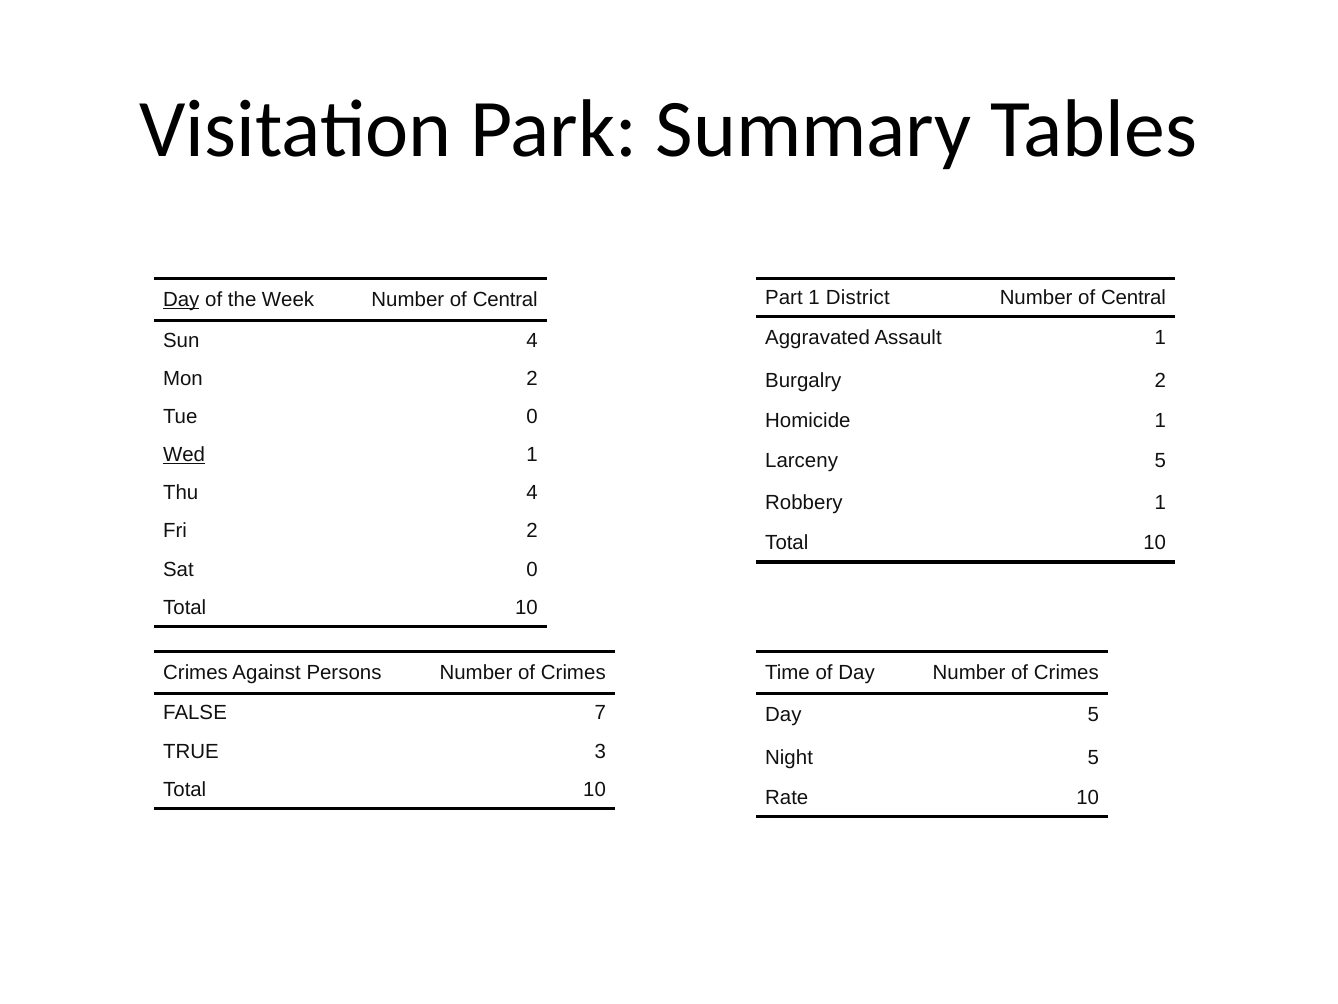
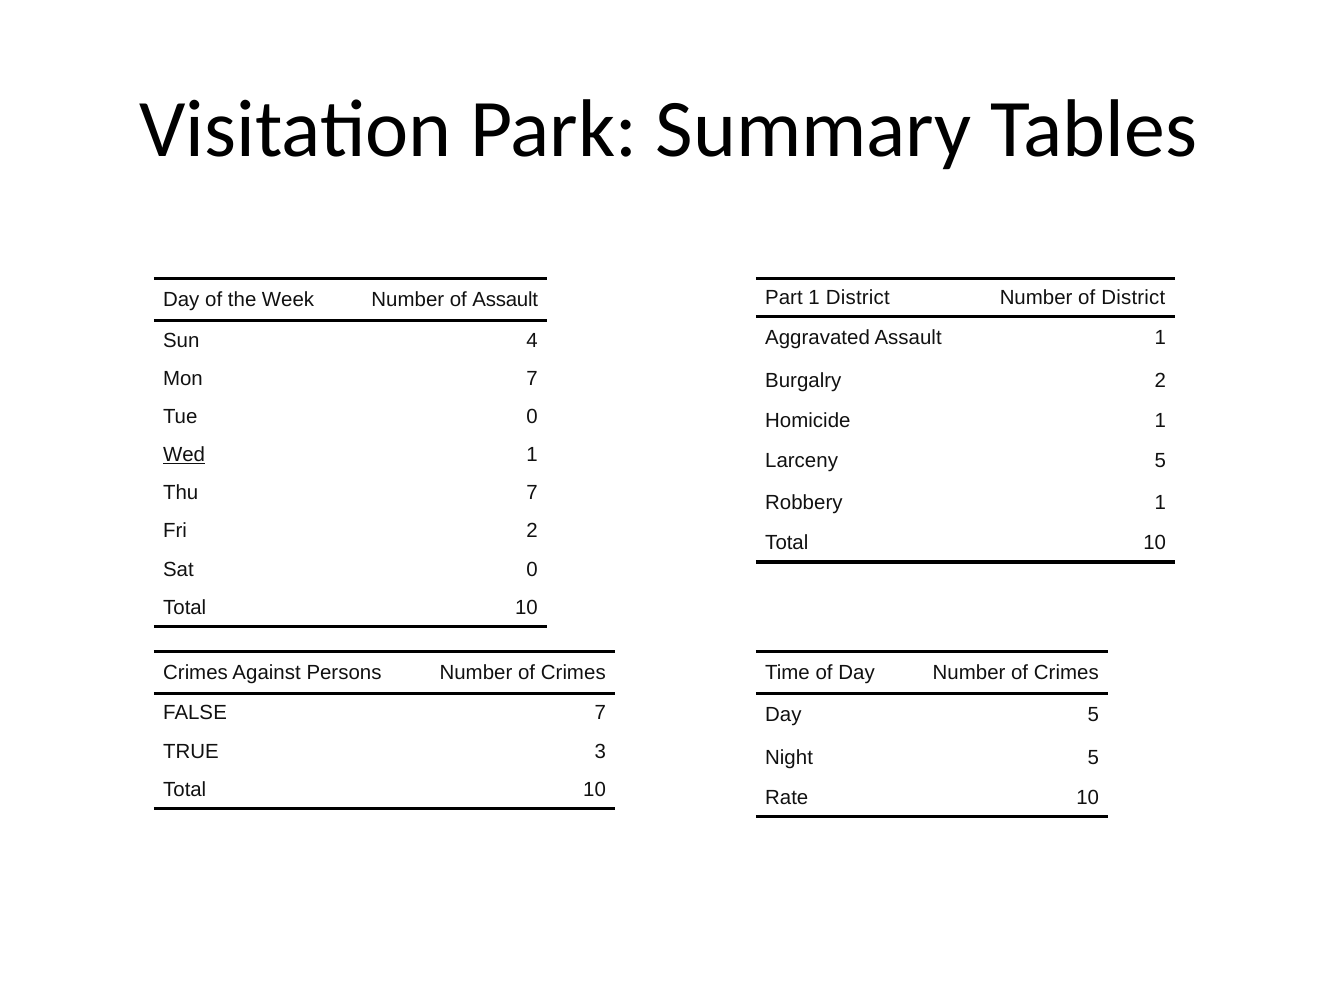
Central: Central -> District (1133, 298)
Day underline: present -> none (181, 300)
Week Number of Central: Central -> Assault (505, 300)
Mon 2: 2 -> 7 (532, 378)
Thu 4: 4 -> 7 (532, 493)
